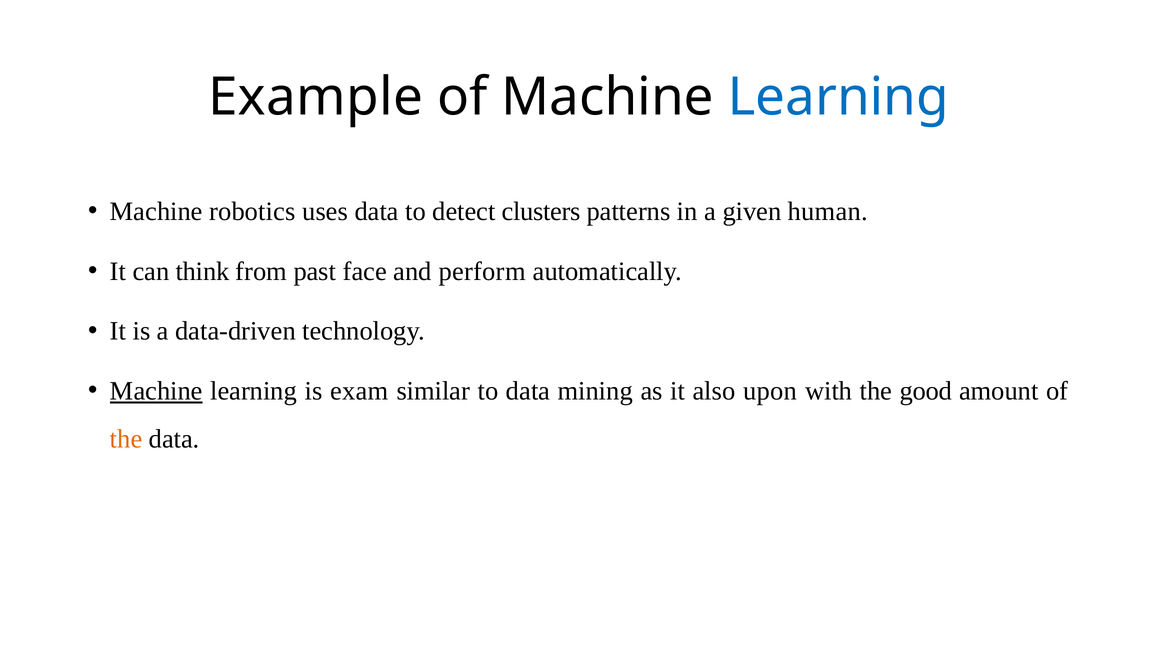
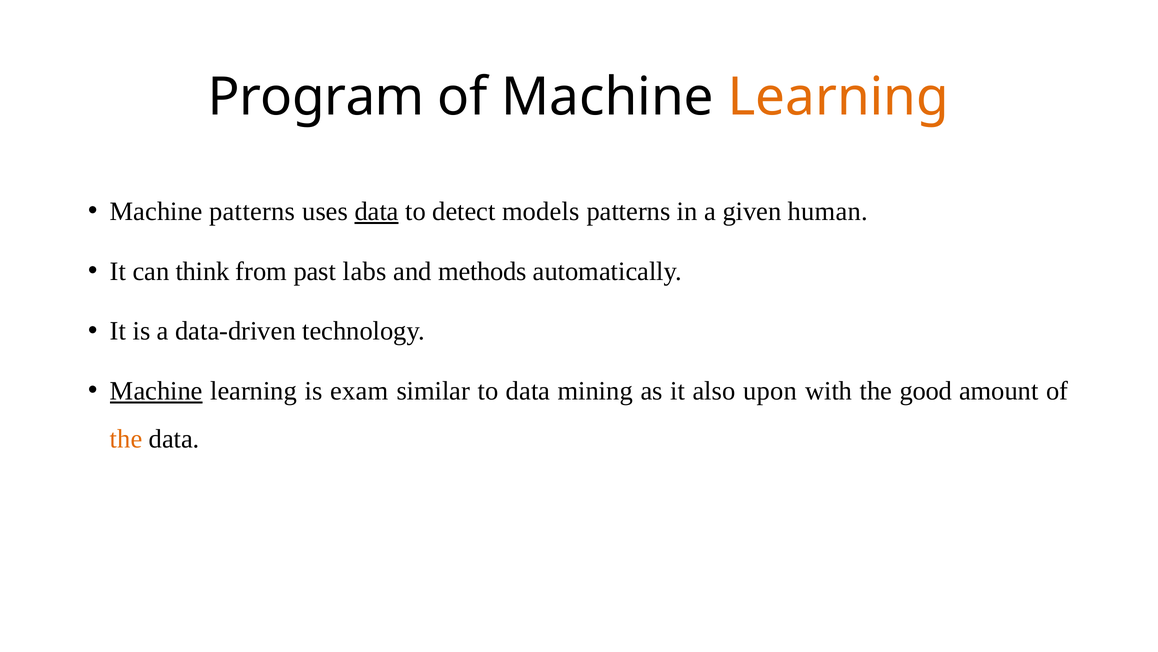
Example: Example -> Program (316, 97)
Learning colour: blue -> orange (838, 97)
Machine robotics: robotics -> patterns (252, 211)
data underline: none -> present (377, 211)
clusters: clusters -> models (541, 211)
face: face -> labs (365, 271)
perform: perform -> methods (482, 271)
